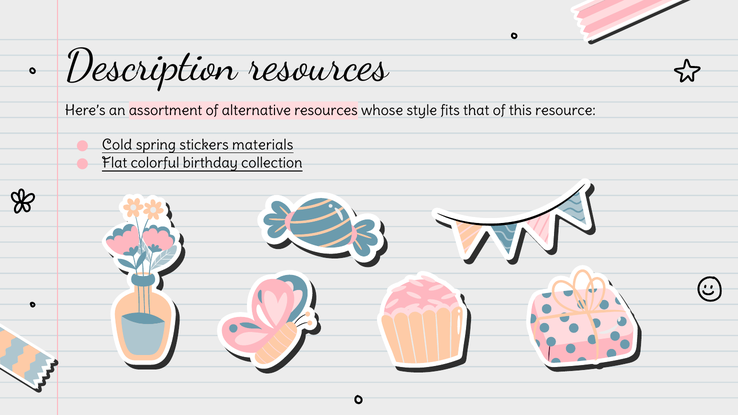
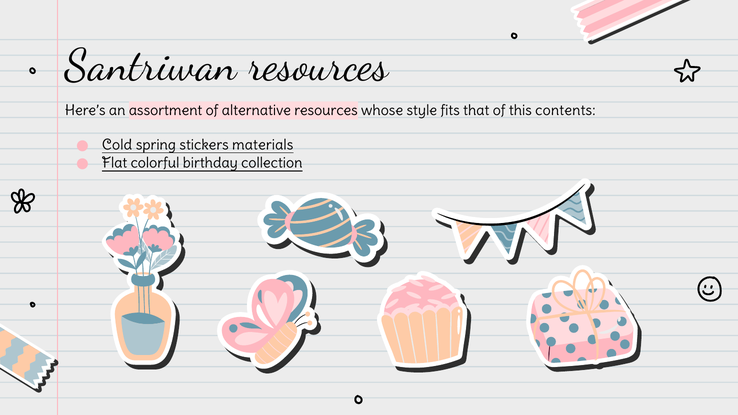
Description: Description -> Santriwan (151, 65)
resource: resource -> contents (565, 111)
